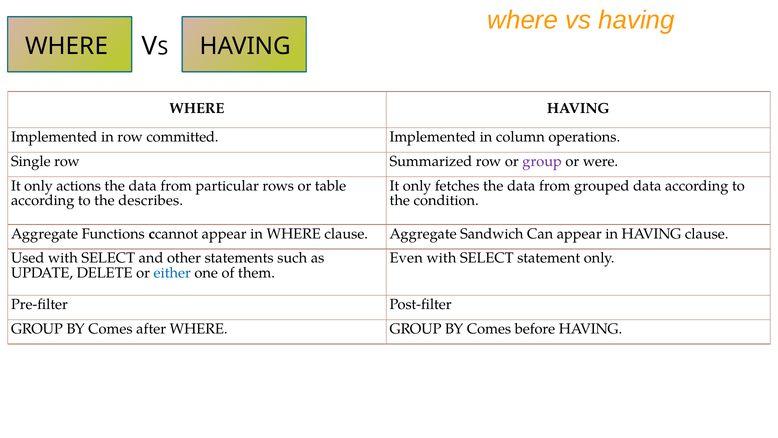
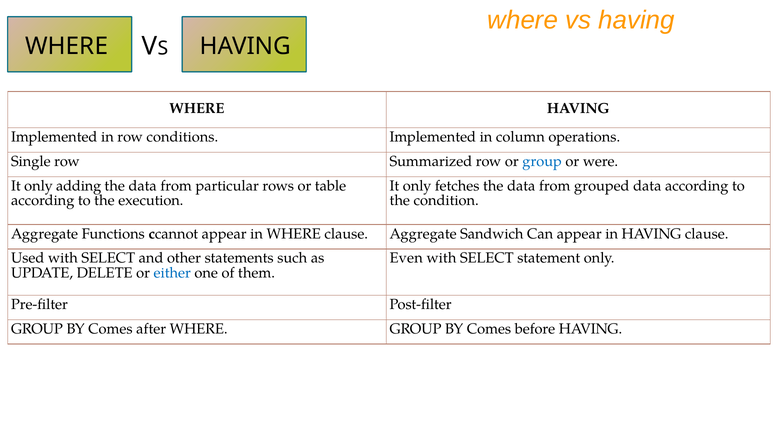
committed: committed -> conditions (182, 137)
group colour: purple -> blue (542, 161)
actions: actions -> adding (79, 186)
describes: describes -> execution (151, 200)
